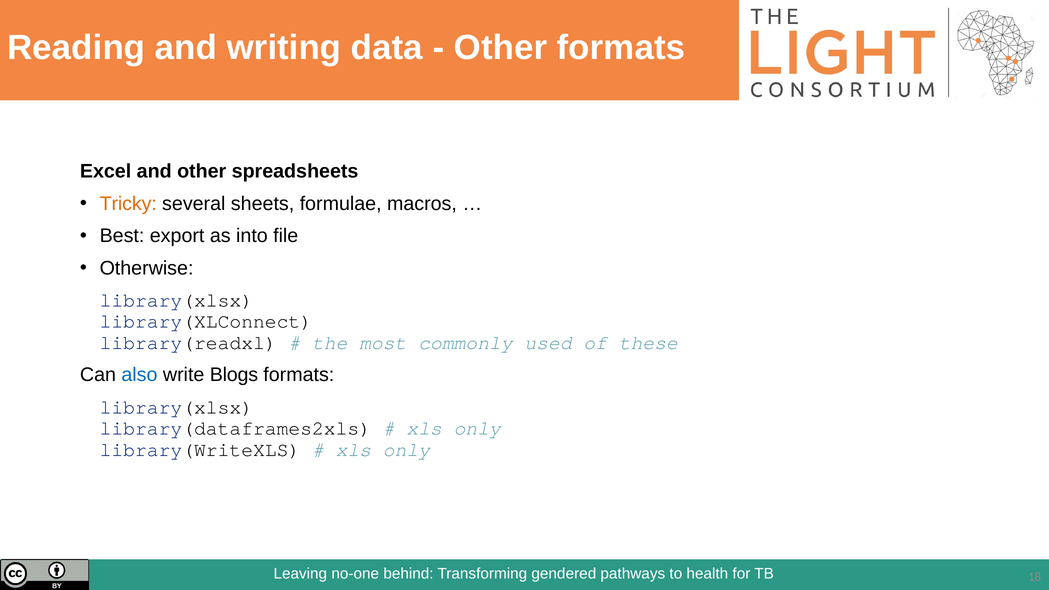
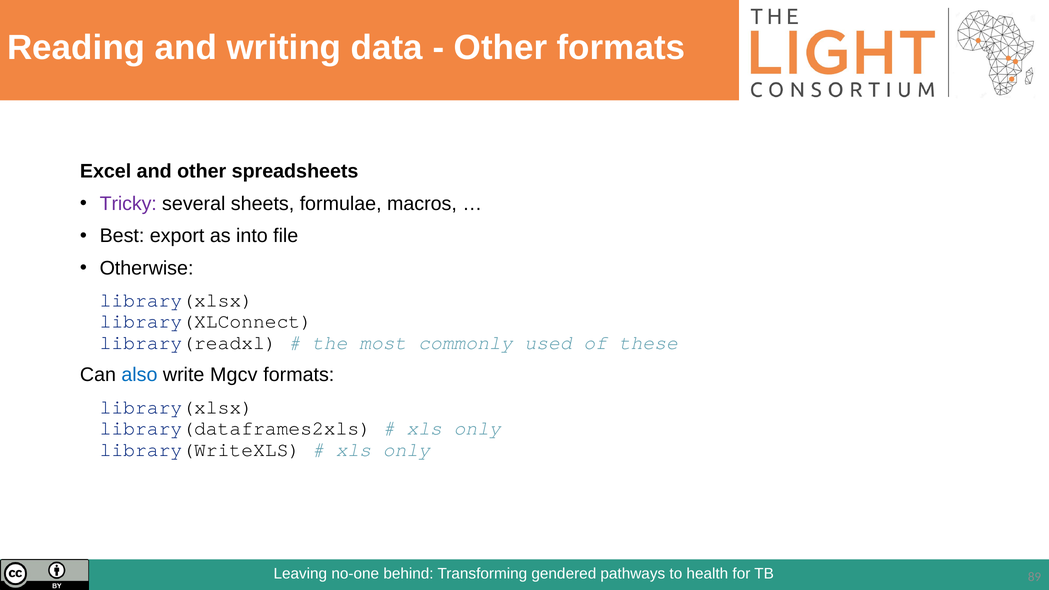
Tricky colour: orange -> purple (128, 204)
Blogs: Blogs -> Mgcv (234, 375)
18: 18 -> 89 (1034, 577)
